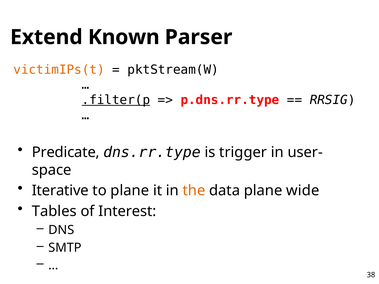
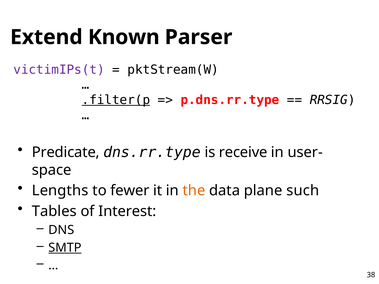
victimIPs(t colour: orange -> purple (59, 70)
trigger: trigger -> receive (243, 152)
Iterative: Iterative -> Lengths (60, 191)
to plane: plane -> fewer (130, 191)
wide: wide -> such (303, 191)
SMTP underline: none -> present (65, 248)
